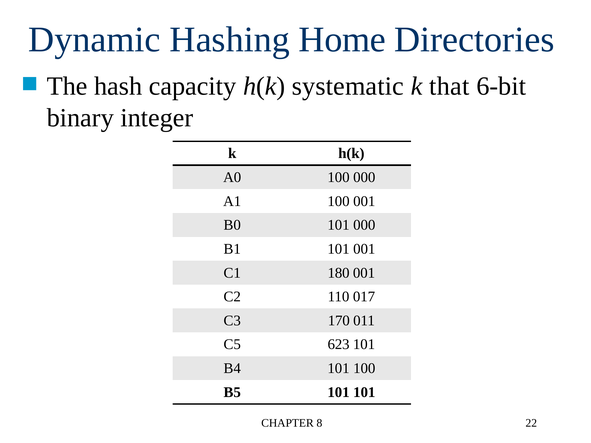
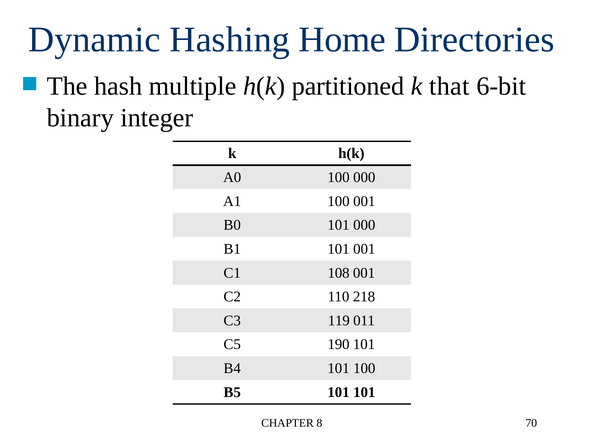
capacity: capacity -> multiple (193, 86)
systematic: systematic -> partitioned (348, 86)
180: 180 -> 108 (339, 273)
017: 017 -> 218 (364, 297)
170: 170 -> 119 (339, 321)
623: 623 -> 190 (339, 345)
22: 22 -> 70 (531, 423)
